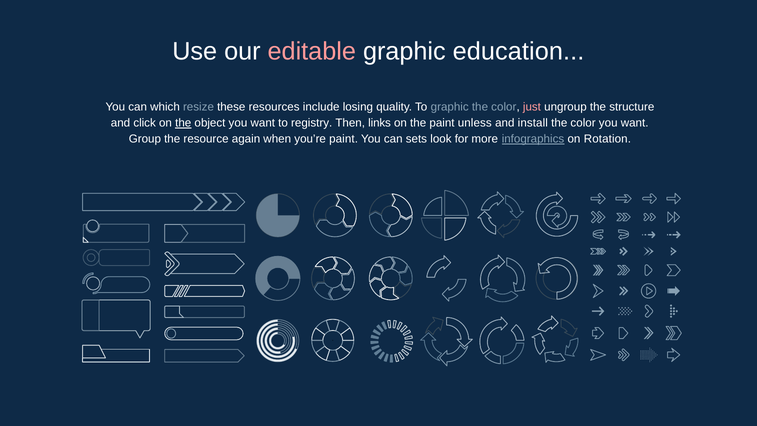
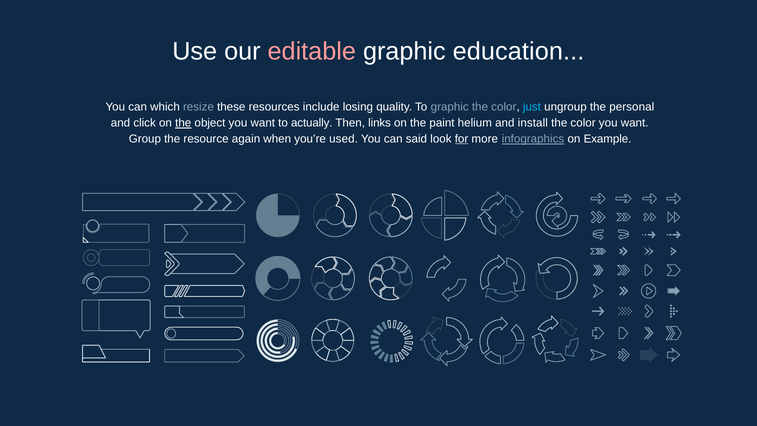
just colour: pink -> light blue (532, 107)
structure: structure -> personal (632, 107)
registry: registry -> actually (312, 123)
unless: unless -> helium (475, 123)
you’re paint: paint -> used (344, 139)
sets: sets -> said (416, 139)
for underline: none -> present (462, 139)
Rotation: Rotation -> Example (608, 139)
